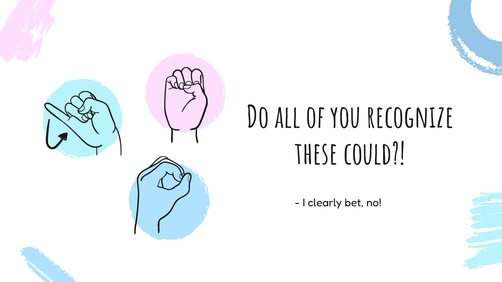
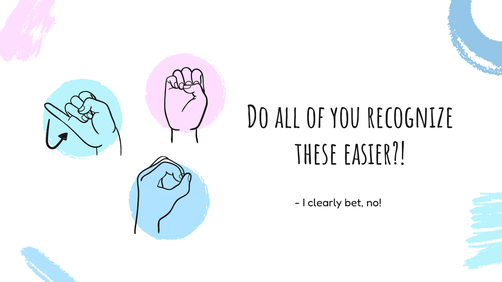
could: could -> easier (375, 155)
